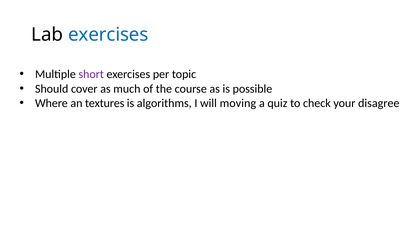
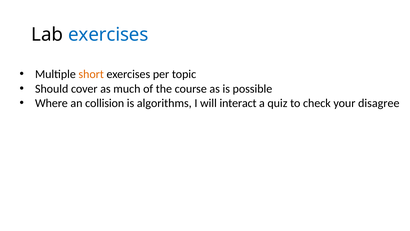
short colour: purple -> orange (91, 74)
textures: textures -> collision (105, 103)
moving: moving -> interact (238, 103)
